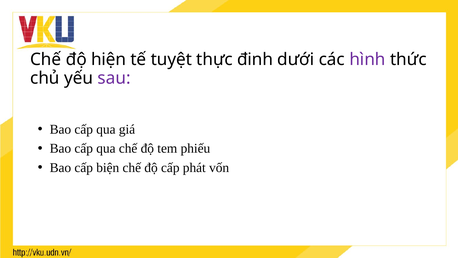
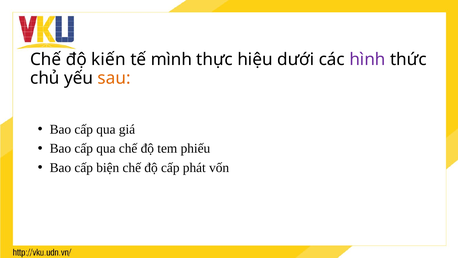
hiện: hiện -> kiến (109, 60)
tuyệt: tuyệt -> mình (171, 60)
đinh: đinh -> hiệu (255, 60)
sau colour: purple -> orange (114, 78)
